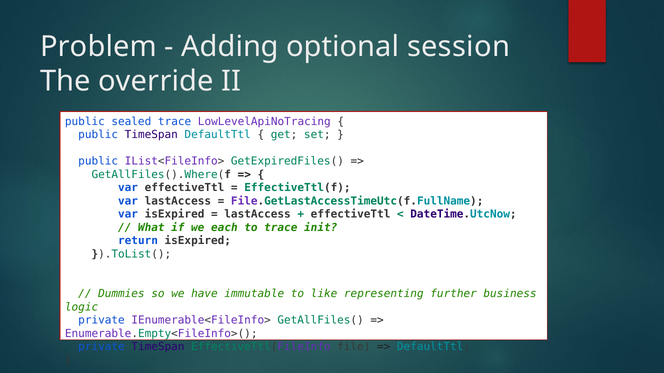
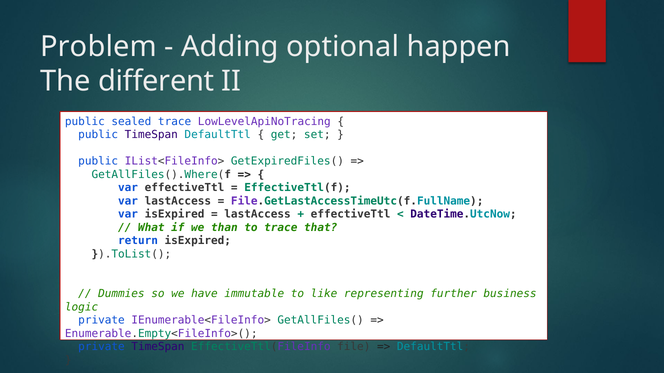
session: session -> happen (459, 47)
override: override -> different (156, 81)
each: each -> than (224, 228)
init: init -> that (321, 228)
